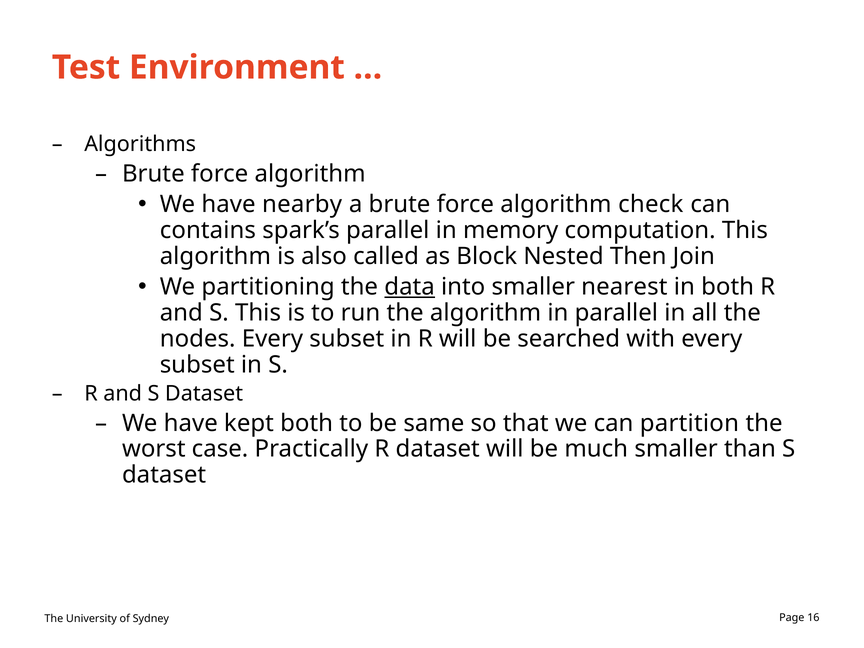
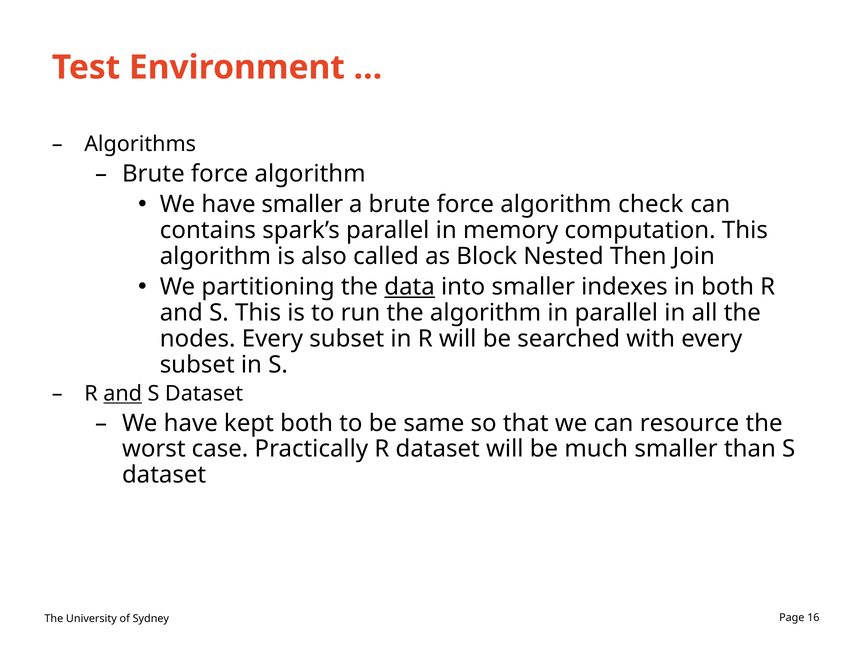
have nearby: nearby -> smaller (302, 204)
nearest: nearest -> indexes (624, 287)
and underline: none -> present (123, 394)
partition: partition -> resource (689, 423)
